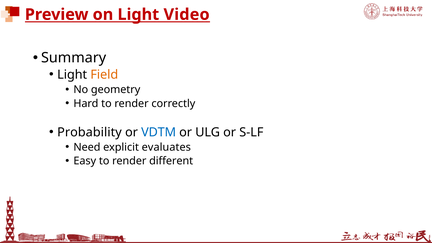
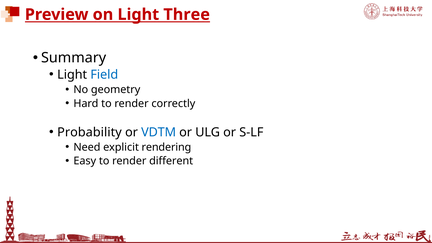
Video: Video -> Three (187, 15)
Field colour: orange -> blue (104, 75)
evaluates: evaluates -> rendering (166, 147)
